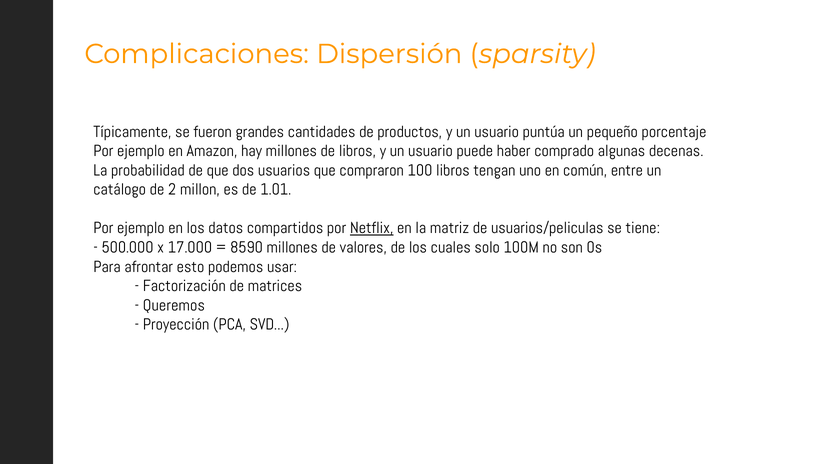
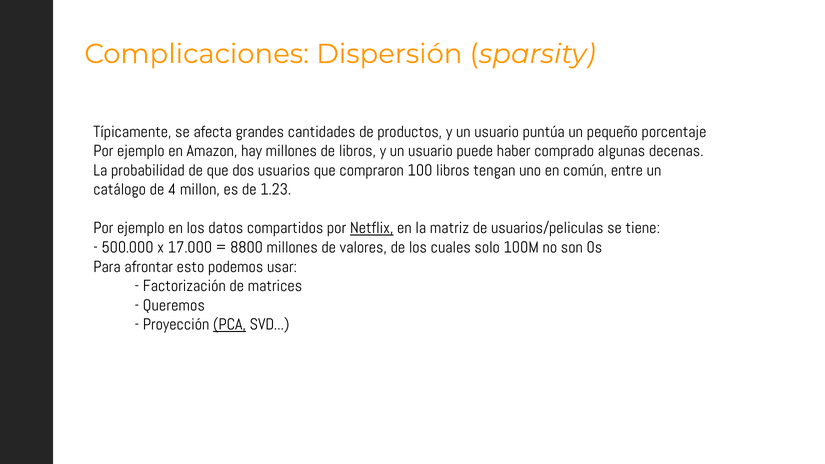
fueron: fueron -> afecta (213, 132)
2: 2 -> 4 (172, 190)
1.01: 1.01 -> 1.23 (276, 190)
8590: 8590 -> 8800 (247, 247)
PCA underline: none -> present (229, 325)
